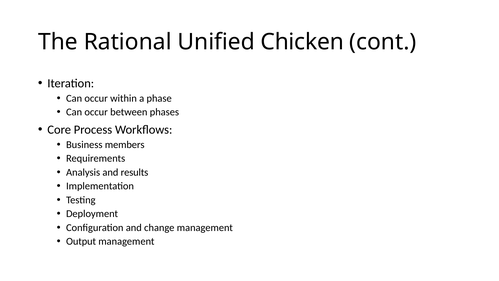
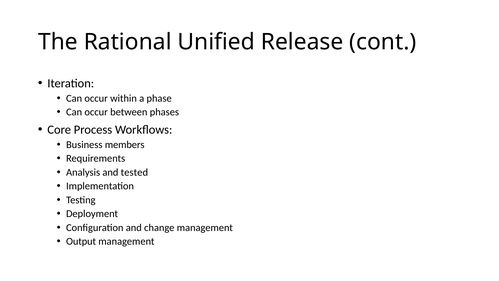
Chicken: Chicken -> Release (302, 42)
results: results -> tested (134, 172)
